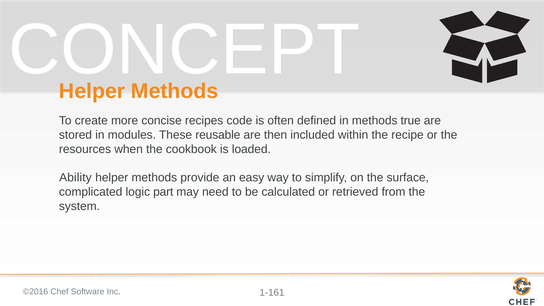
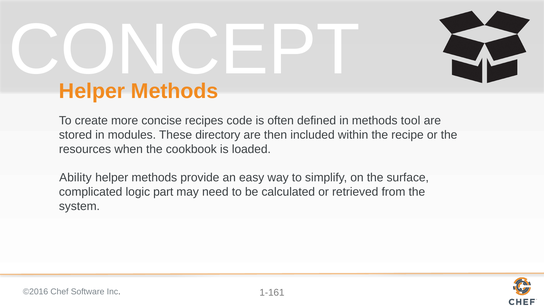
true: true -> tool (411, 121)
reusable: reusable -> directory (218, 135)
